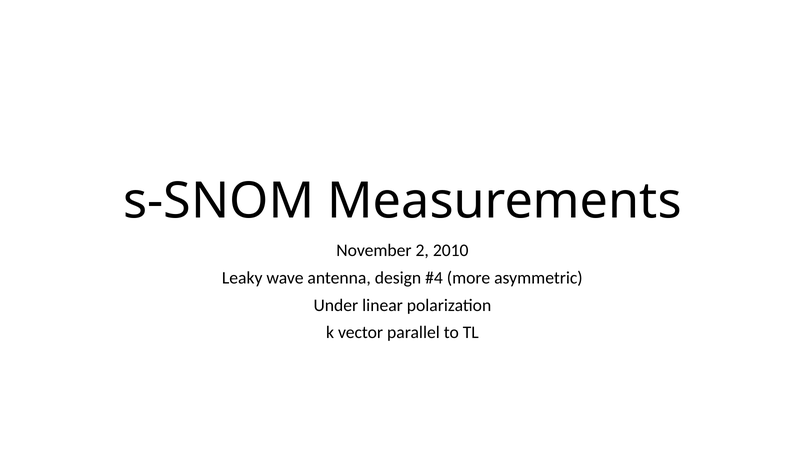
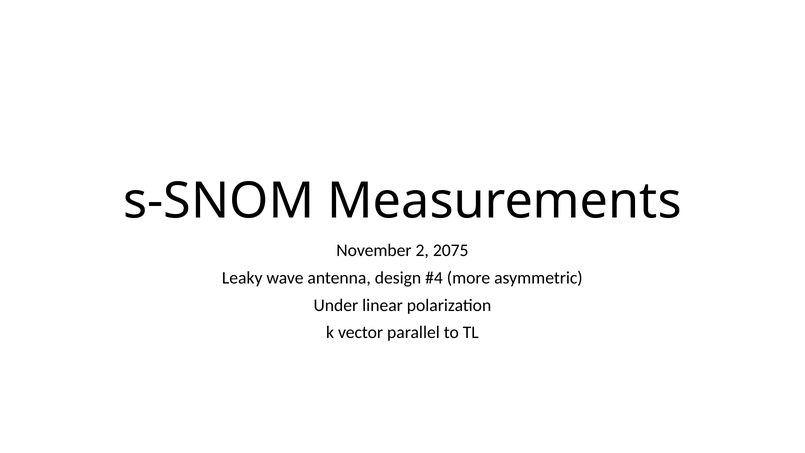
2010: 2010 -> 2075 (451, 250)
